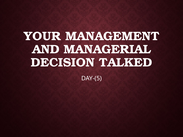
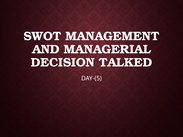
YOUR: YOUR -> SWOT (42, 36)
